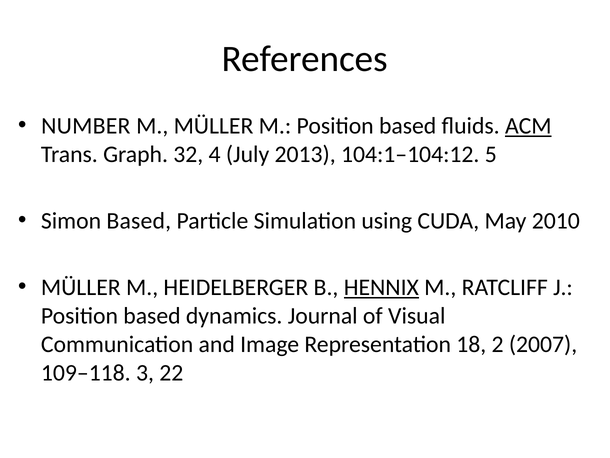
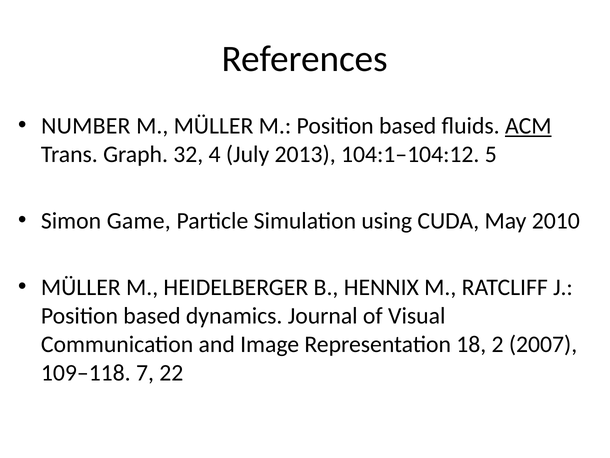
Simon Based: Based -> Game (139, 221)
HENNIX underline: present -> none (381, 287)
3: 3 -> 7 (145, 373)
